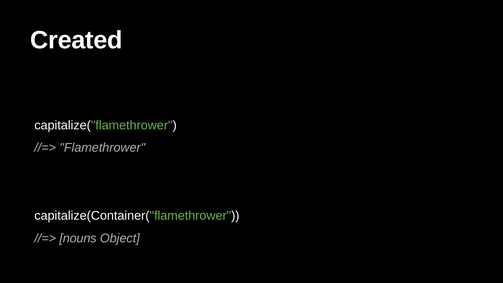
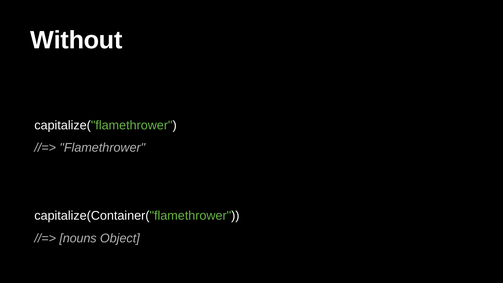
Created: Created -> Without (76, 40)
